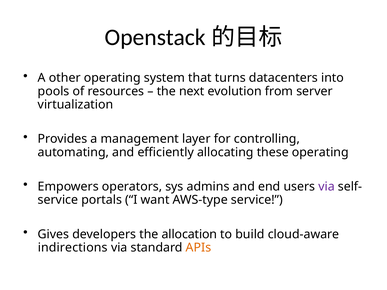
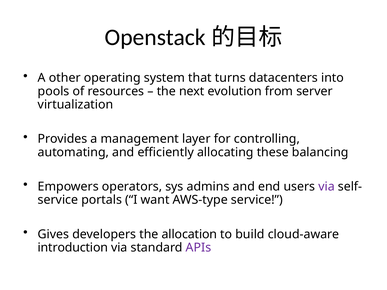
these operating: operating -> balancing (320, 152)
indirections: indirections -> introduction (73, 248)
APIs colour: orange -> purple (198, 248)
